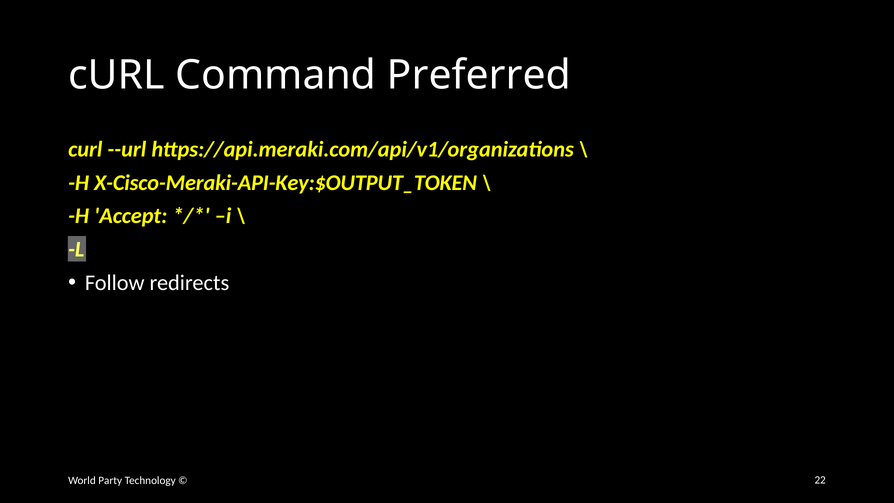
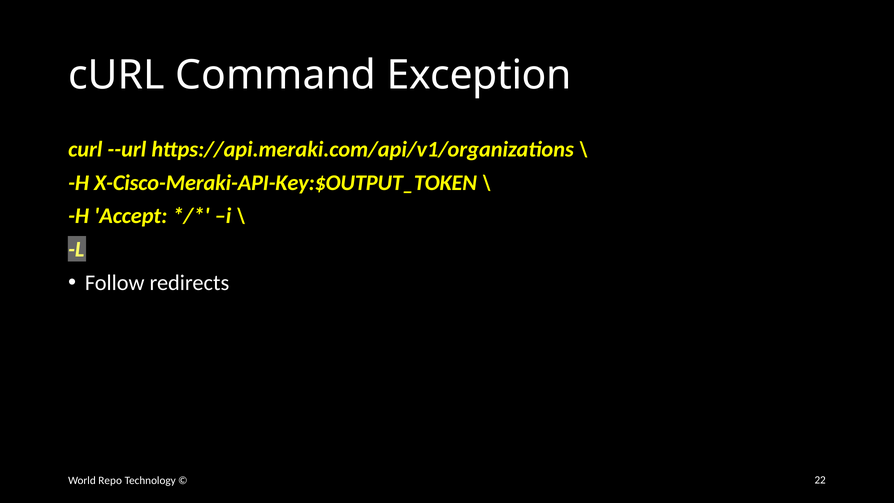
Preferred: Preferred -> Exception (479, 75)
Party: Party -> Repo (110, 480)
